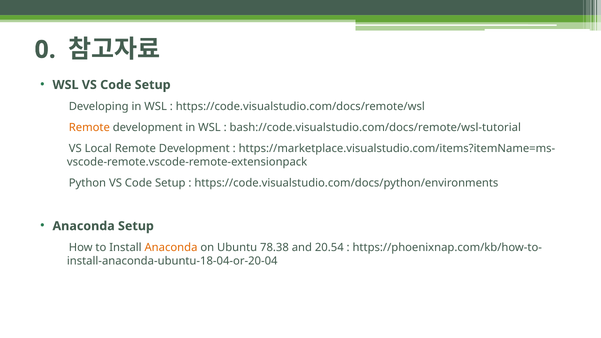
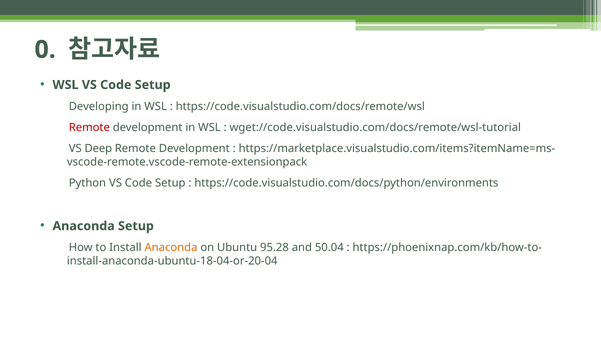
Remote colour: orange -> red (89, 128)
bash://code.visualstudio.com/docs/remote/wsl-tutorial: bash://code.visualstudio.com/docs/remote/wsl-tutorial -> wget://code.visualstudio.com/docs/remote/wsl-tutorial (375, 128)
Local: Local -> Deep (98, 149)
78.38: 78.38 -> 95.28 (274, 248)
20.54: 20.54 -> 50.04 (329, 248)
